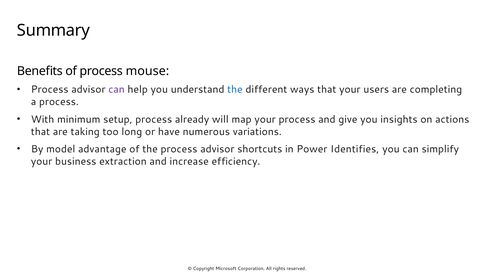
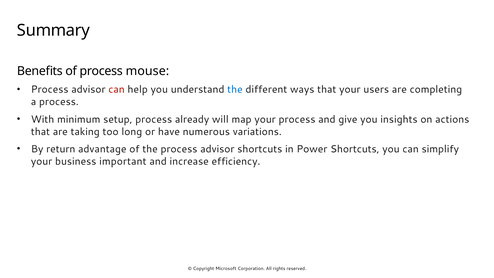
can colour: purple -> red (117, 89)
model: model -> return (61, 149)
Power Identifies: Identifies -> Shortcuts (355, 149)
extraction: extraction -> important (123, 161)
